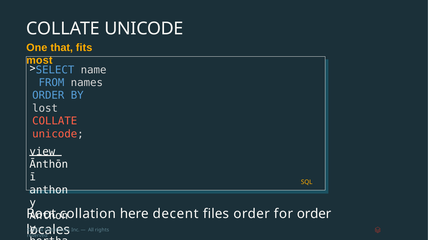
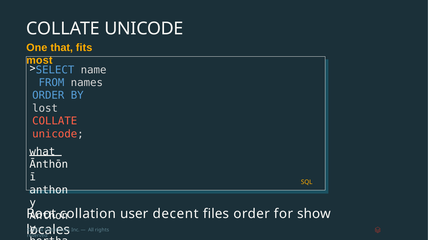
view: view -> what (42, 152)
here: here -> user (134, 214)
for order: order -> show (314, 214)
